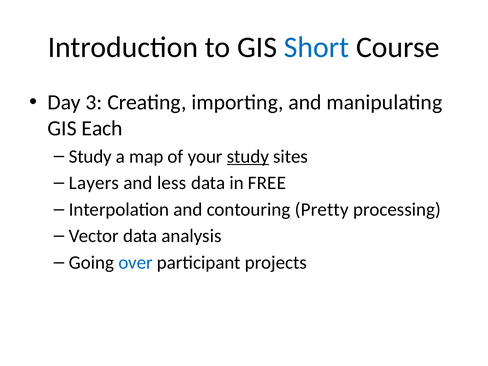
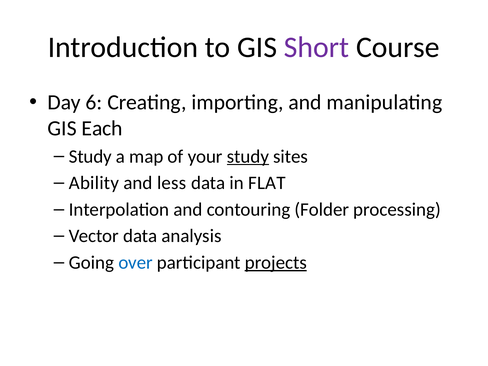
Short colour: blue -> purple (317, 47)
3: 3 -> 6 (94, 102)
Layers: Layers -> Ability (94, 183)
FREE: FREE -> FLAT (267, 183)
Pretty: Pretty -> Folder (322, 209)
projects underline: none -> present (276, 263)
